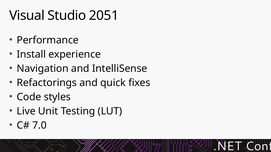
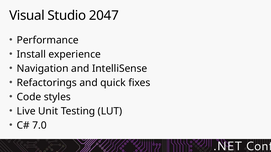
2051: 2051 -> 2047 (104, 16)
